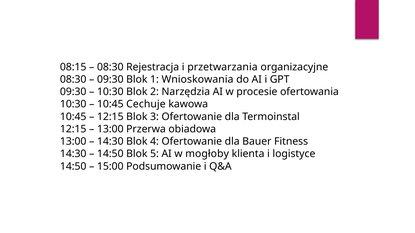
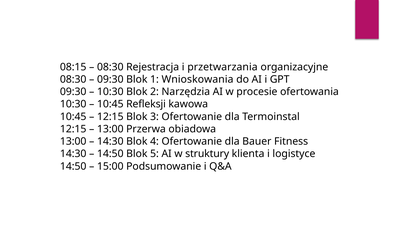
Cechuje: Cechuje -> Refleksji (146, 104)
mogłoby: mogłoby -> struktury (207, 154)
